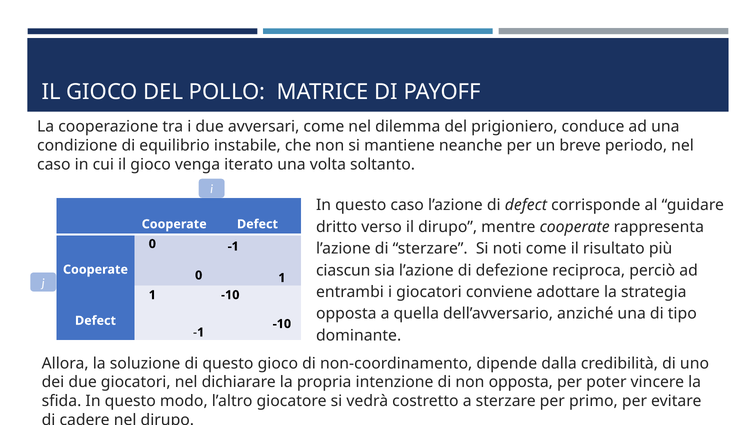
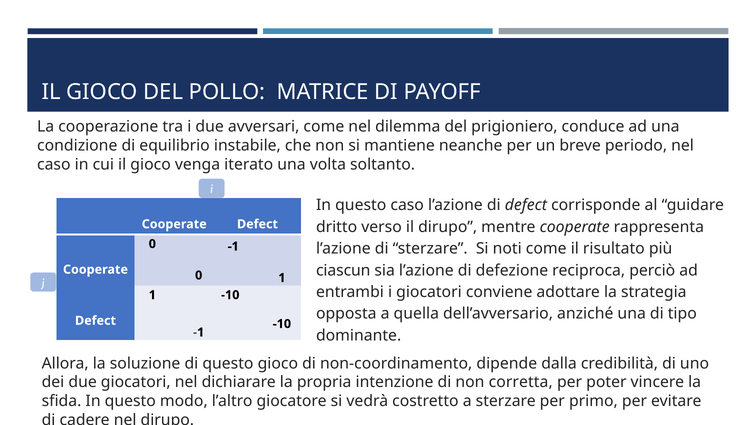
non opposta: opposta -> corretta (521, 382)
